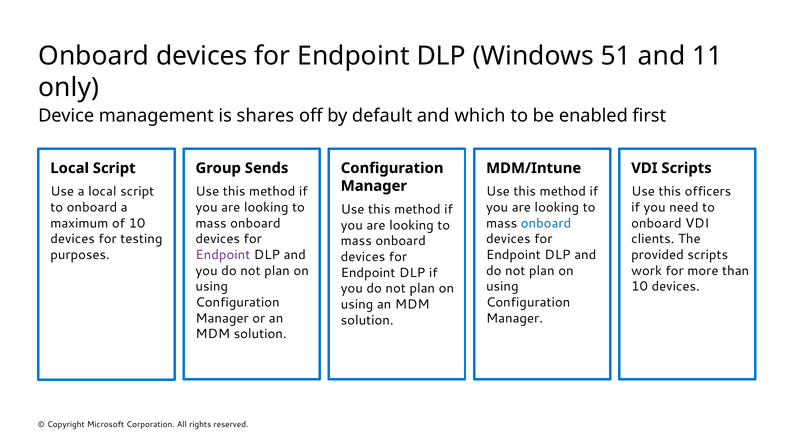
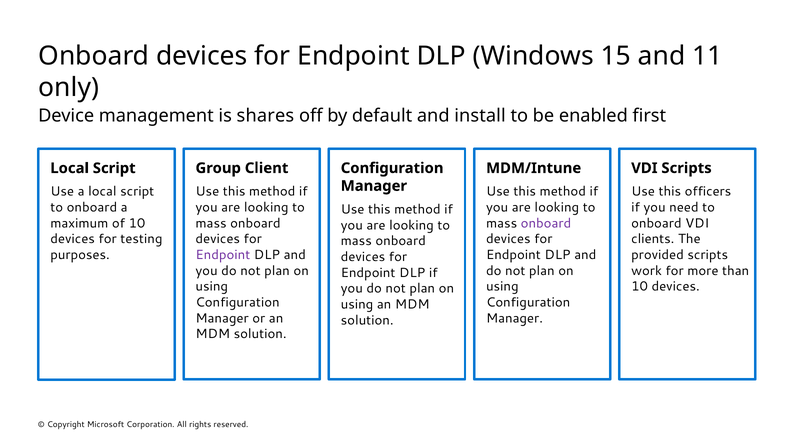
51: 51 -> 15 (616, 56)
which: which -> install (480, 116)
Sends: Sends -> Client (267, 168)
onboard colour: blue -> purple (546, 223)
